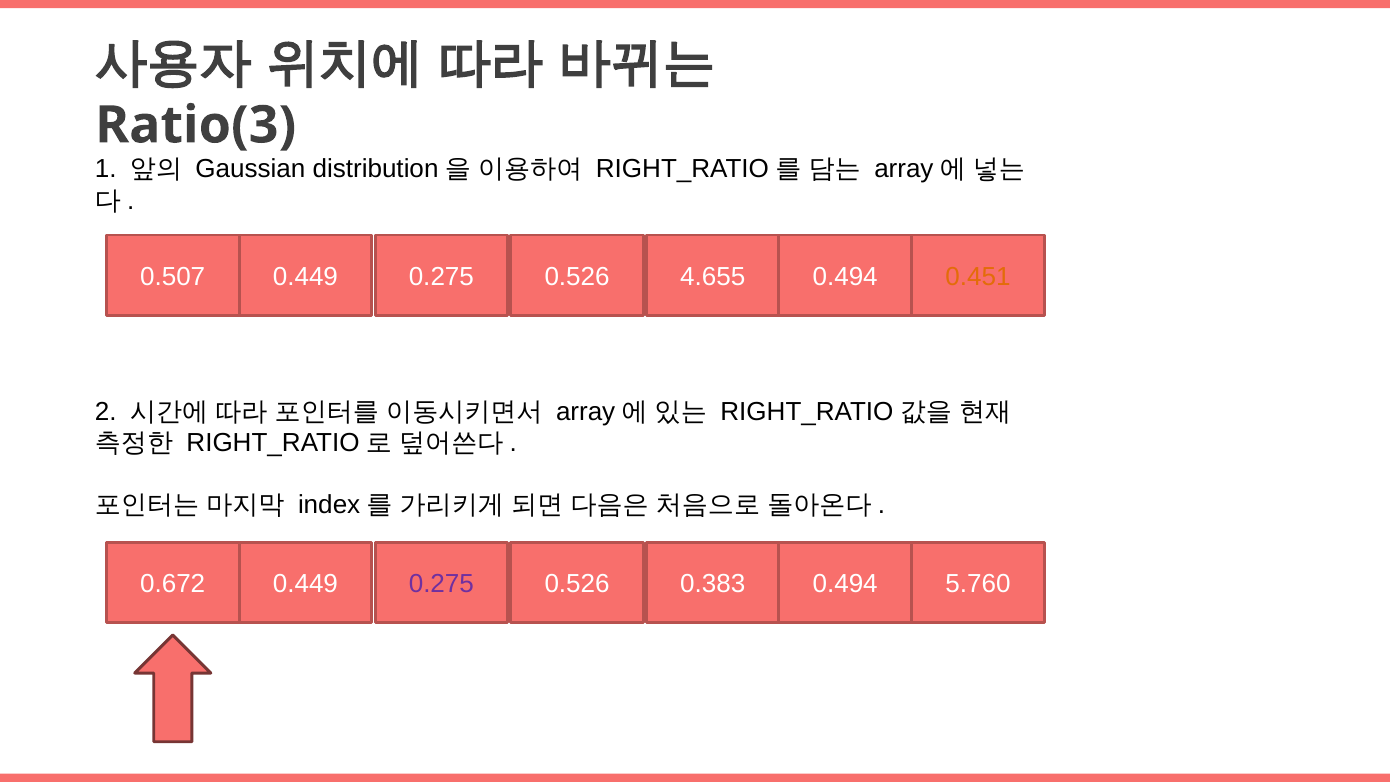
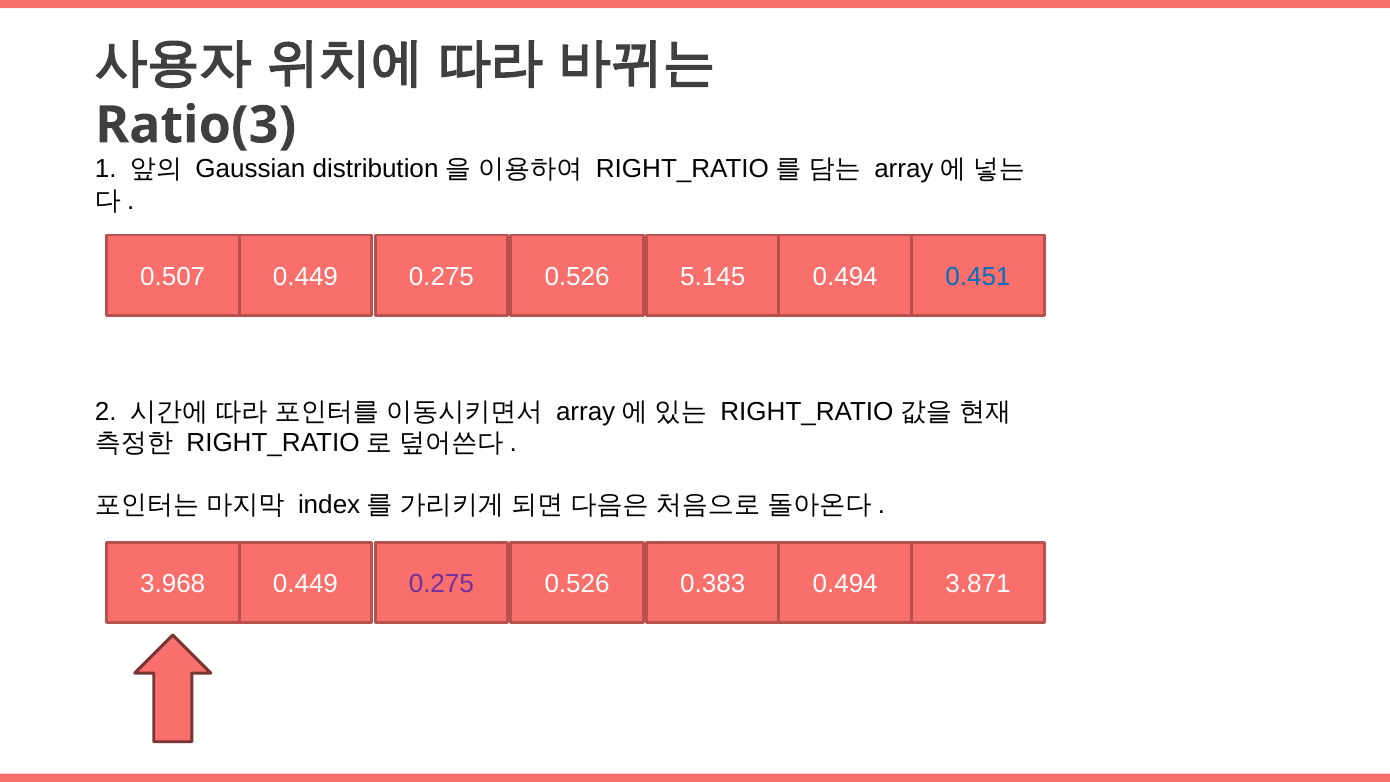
4.655: 4.655 -> 5.145 (713, 277)
0.451 colour: orange -> blue (978, 277)
0.672: 0.672 -> 3.968 (173, 584)
5.760: 5.760 -> 3.871 (978, 584)
